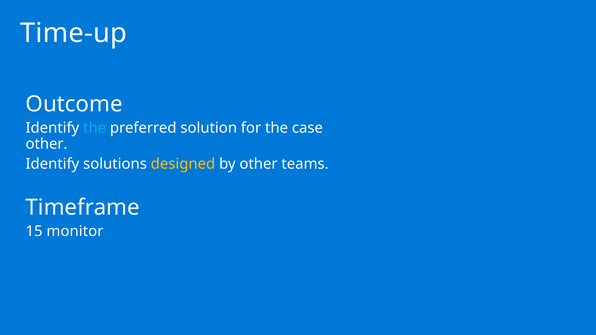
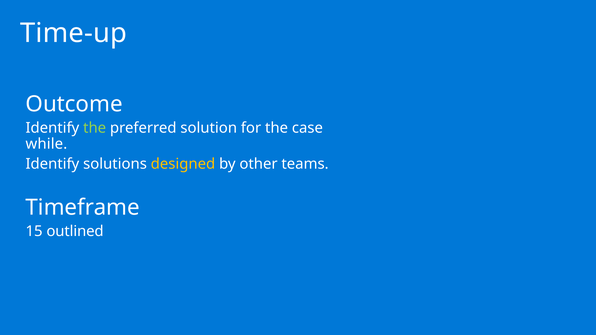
the colour: light blue -> light green (95, 128)
other: other -> while (46, 144)
monitor: monitor -> outlined (75, 231)
